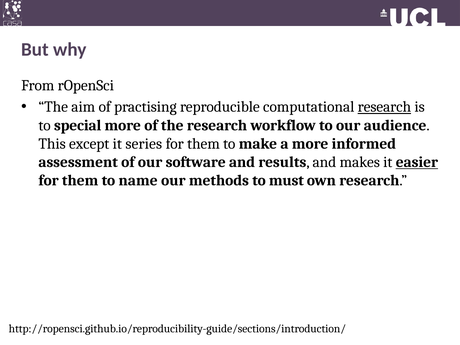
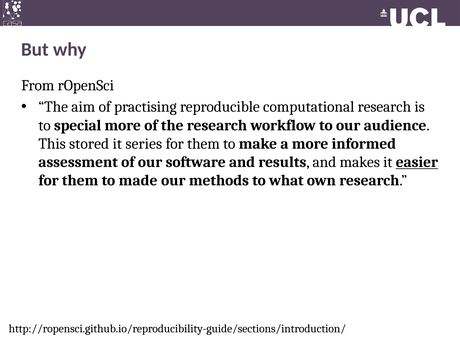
research underline: present -> none (384, 107)
except: except -> stored (89, 144)
name: name -> made (138, 180)
must: must -> what (286, 180)
